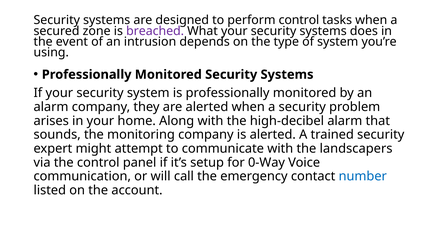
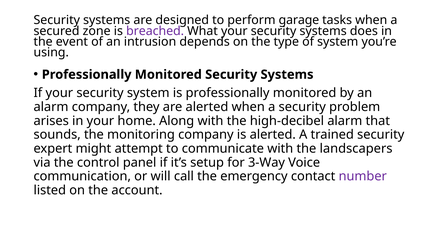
perform control: control -> garage (299, 20)
0-Way: 0-Way -> 3-Way (267, 162)
number colour: blue -> purple (363, 176)
